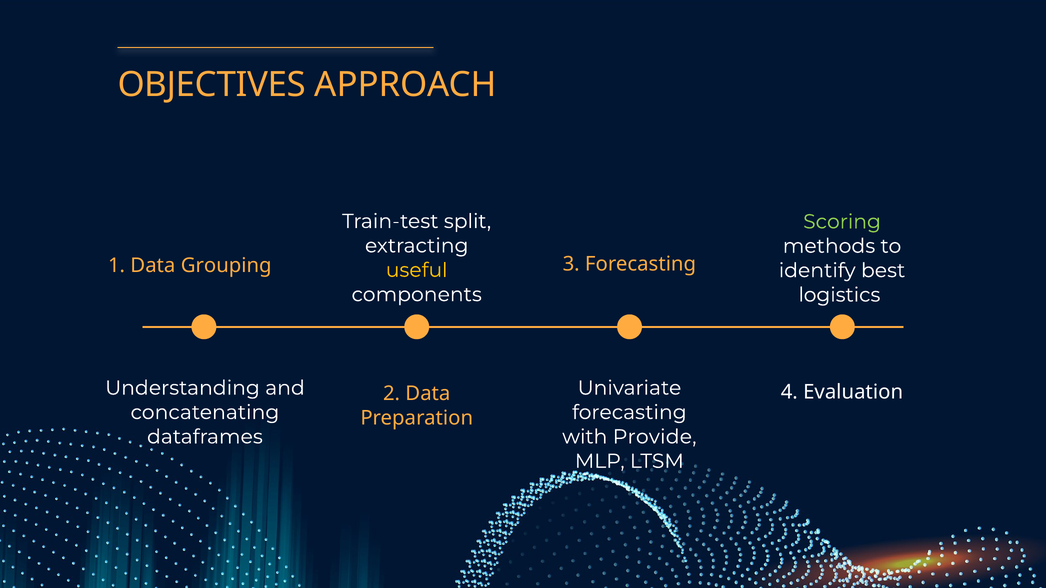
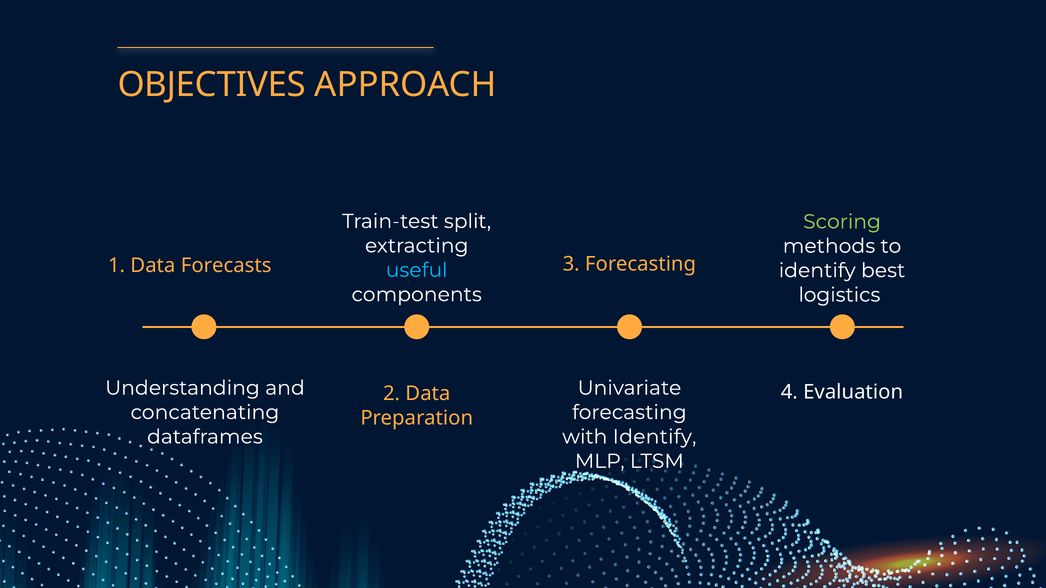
Grouping: Grouping -> Forecasts (226, 266)
useful colour: yellow -> light blue (417, 270)
with Provide: Provide -> Identify (655, 437)
